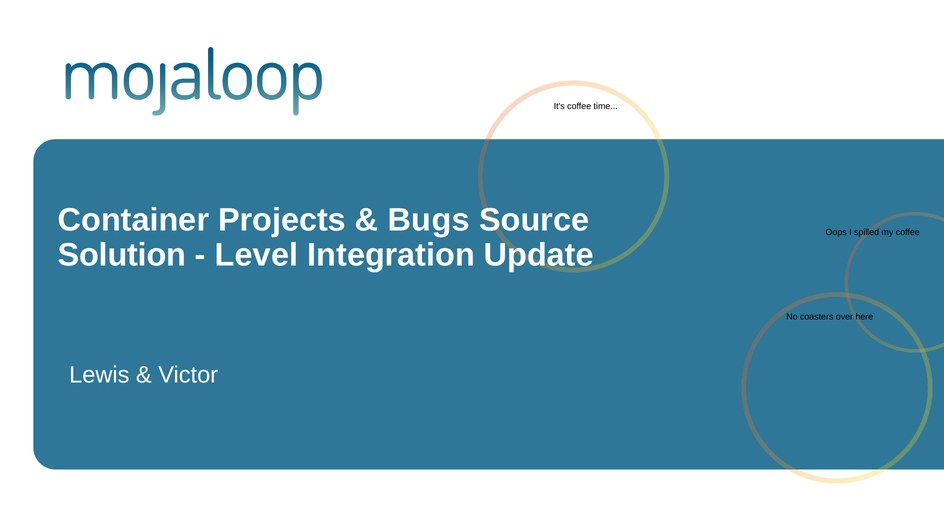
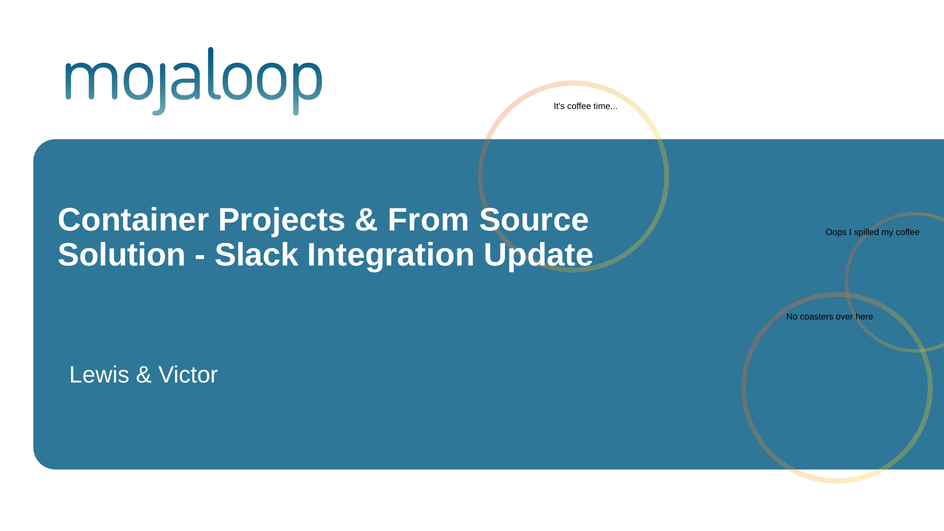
Bugs: Bugs -> From (429, 220)
Level: Level -> Slack (257, 255)
